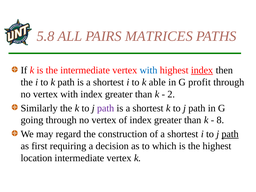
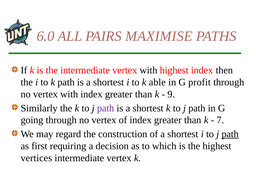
5.8: 5.8 -> 6.0 (46, 36)
MATRICES: MATRICES -> MAXIMISE (159, 36)
with colour: blue -> black (148, 70)
index underline: present -> none (202, 70)
2: 2 -> 9 (171, 94)
8: 8 -> 7 (220, 120)
location: location -> vertices (36, 158)
